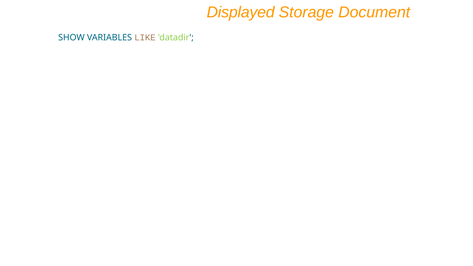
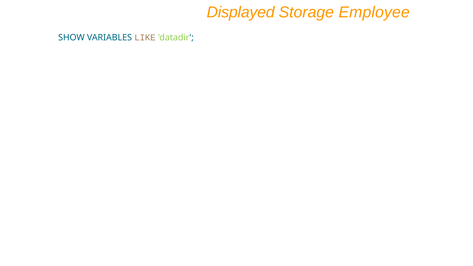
Document: Document -> Employee (374, 12)
